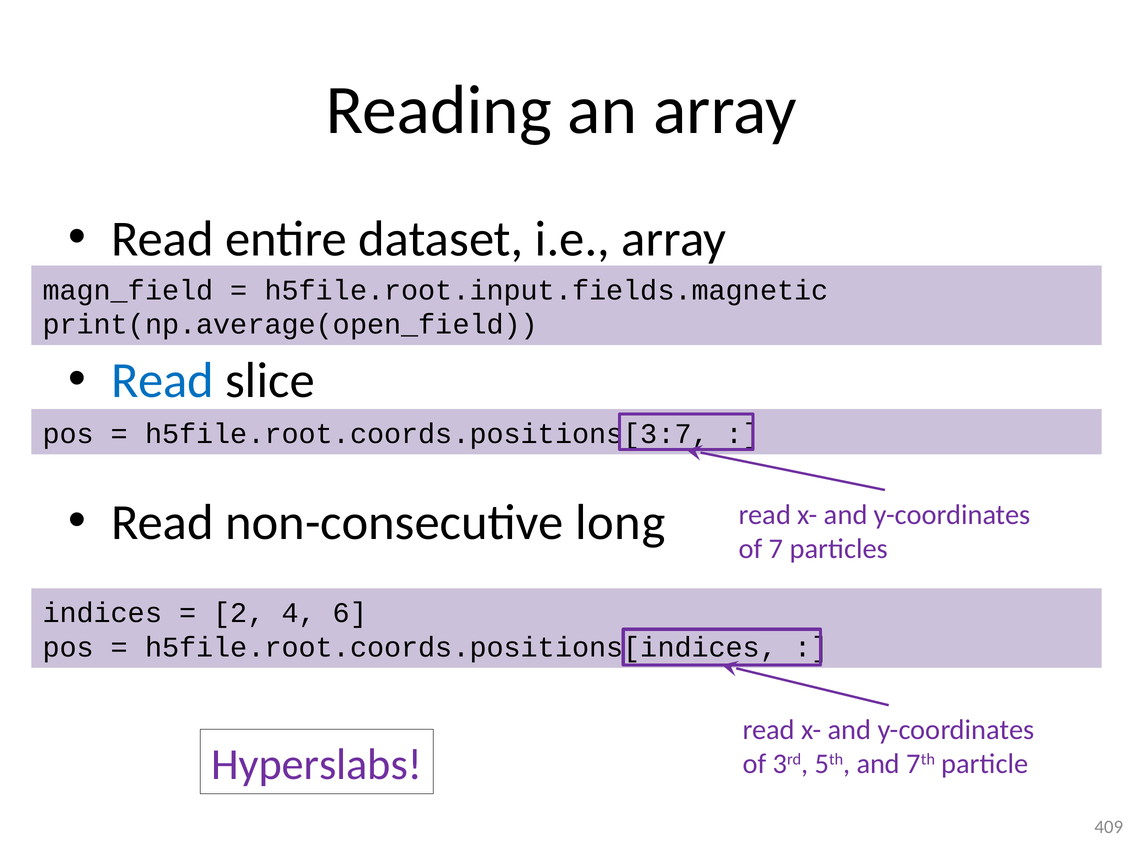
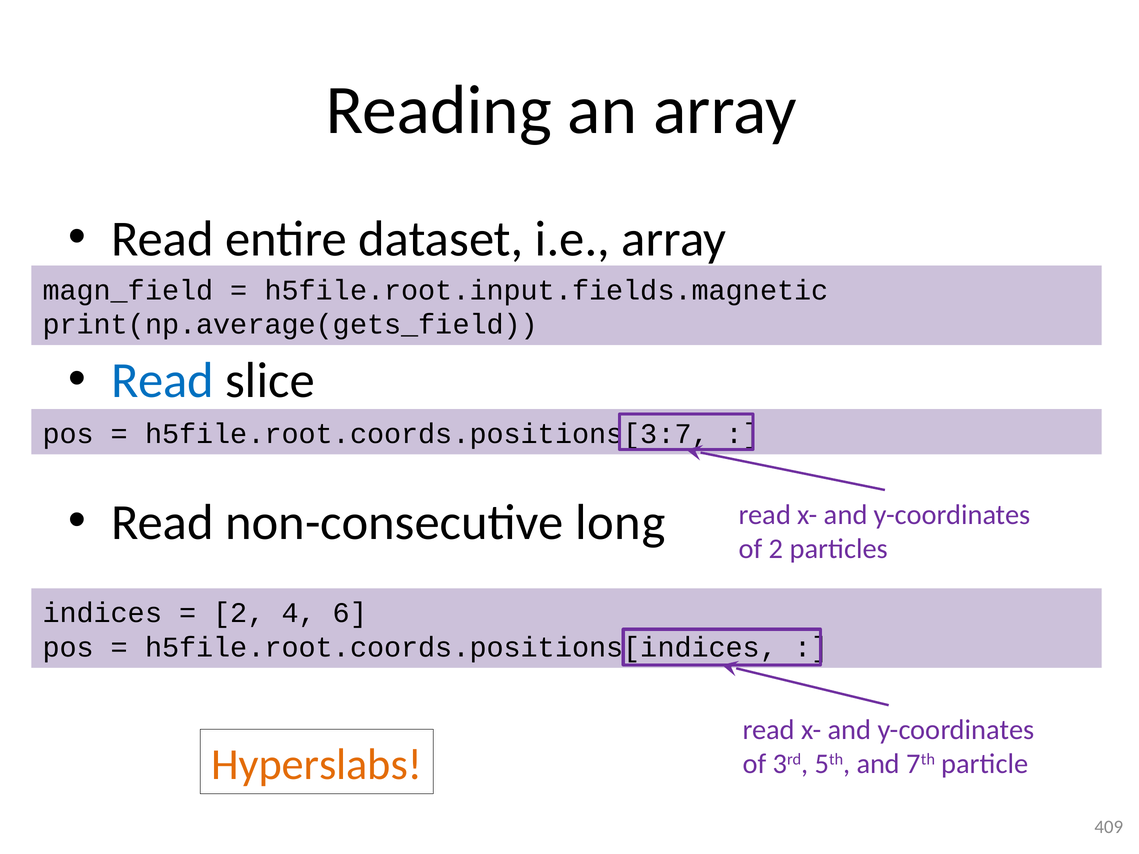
print(np.average(open_field: print(np.average(open_field -> print(np.average(gets_field (290, 325)
of 7: 7 -> 2 (776, 549)
Hyperslabs colour: purple -> orange (317, 765)
